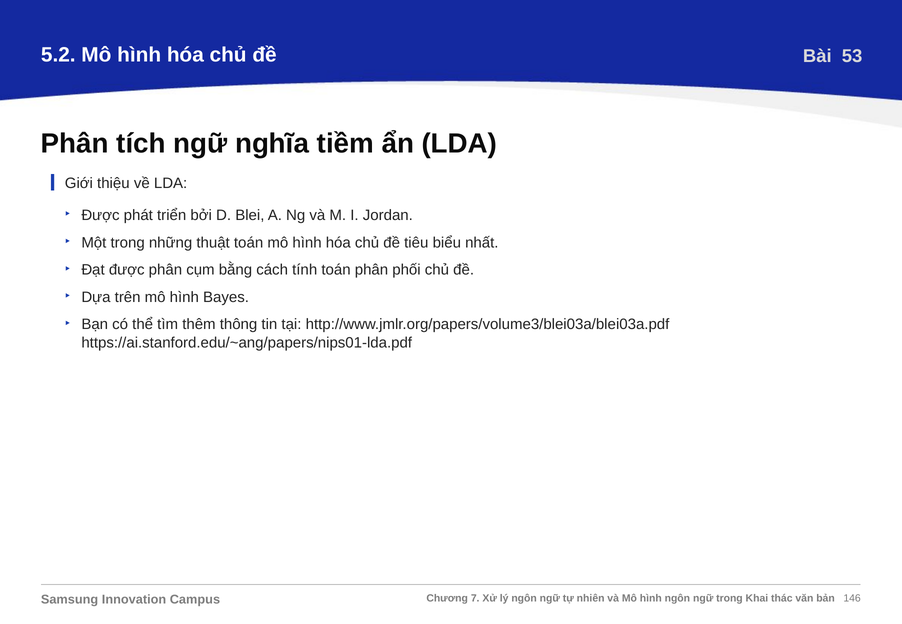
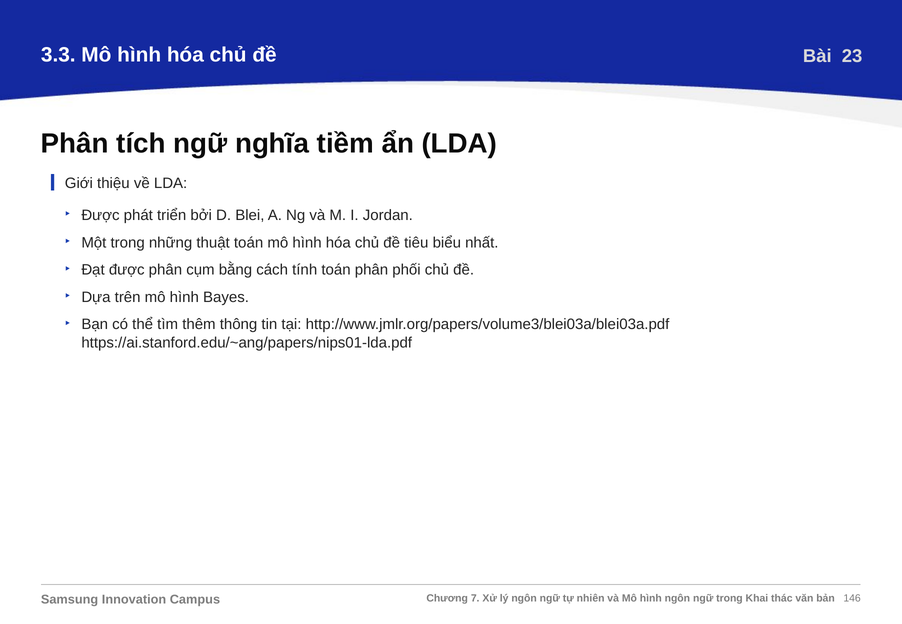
5.2: 5.2 -> 3.3 (58, 55)
53: 53 -> 23 (852, 56)
